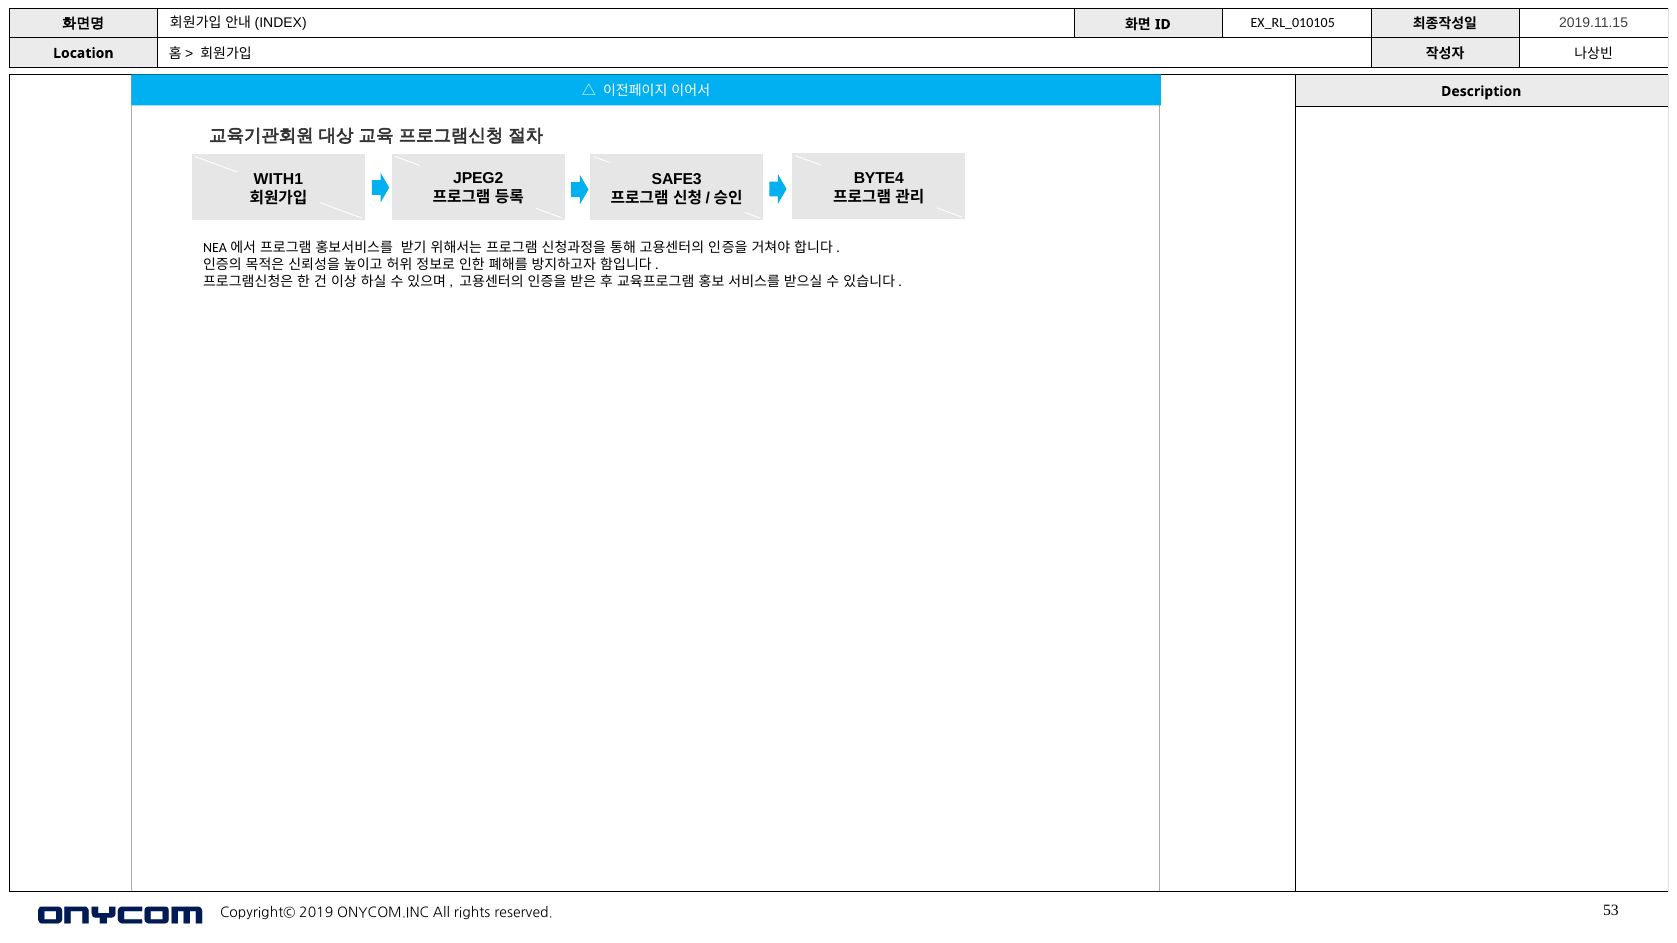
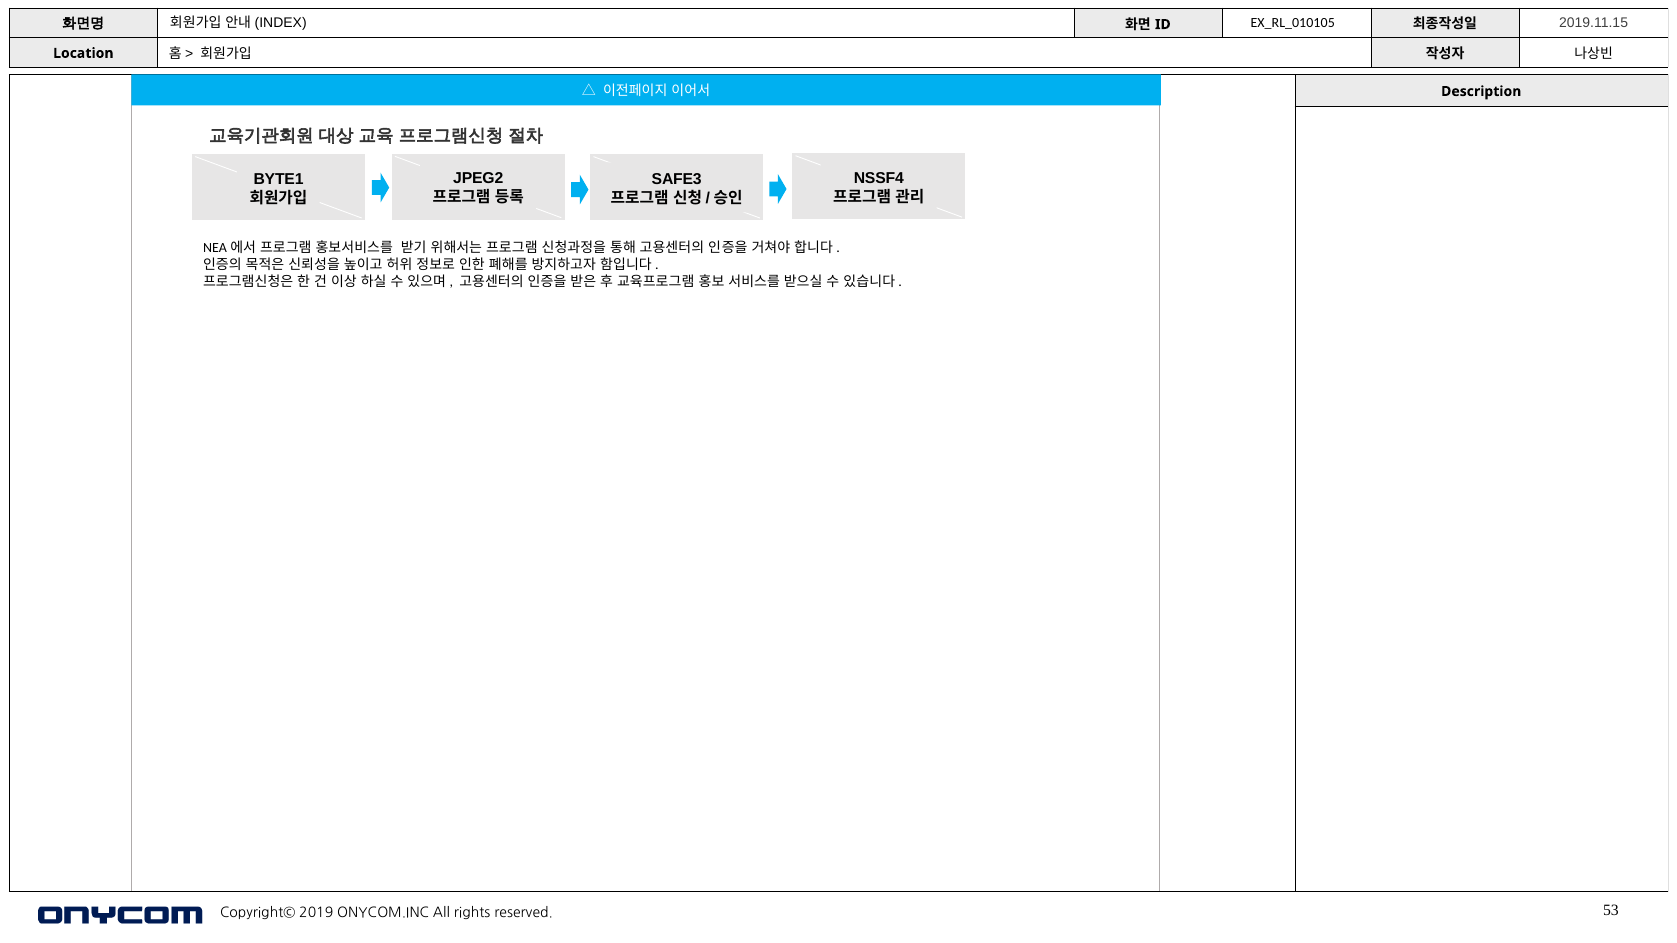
BYTE4: BYTE4 -> NSSF4 (879, 178)
WITH1: WITH1 -> BYTE1 (279, 179)
